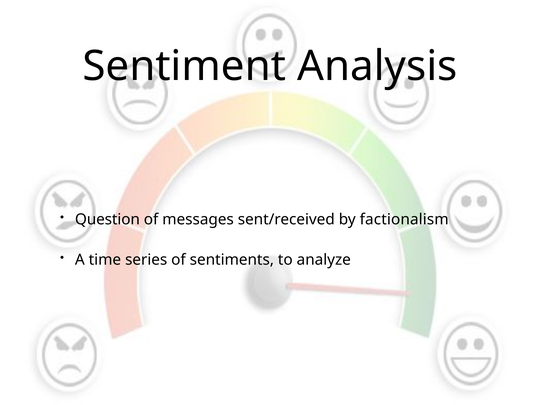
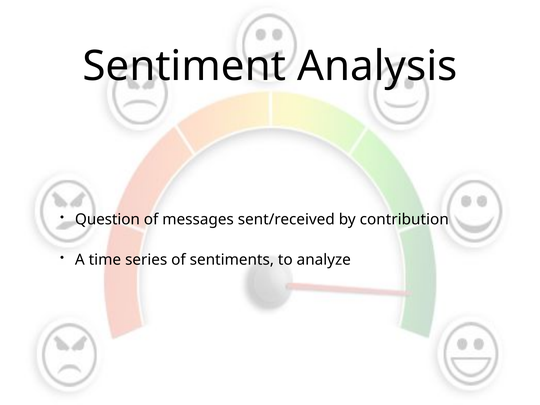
factionalism: factionalism -> contribution (404, 219)
